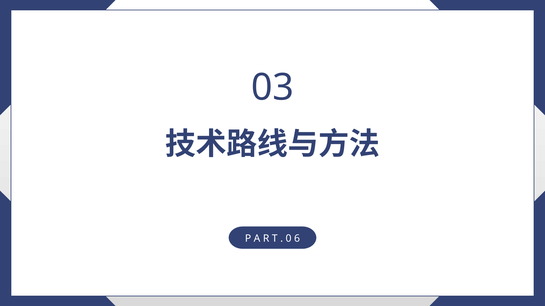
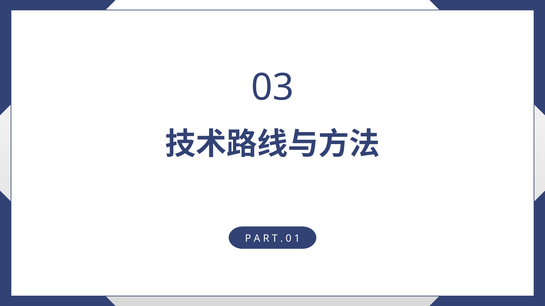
6: 6 -> 1 (297, 239)
